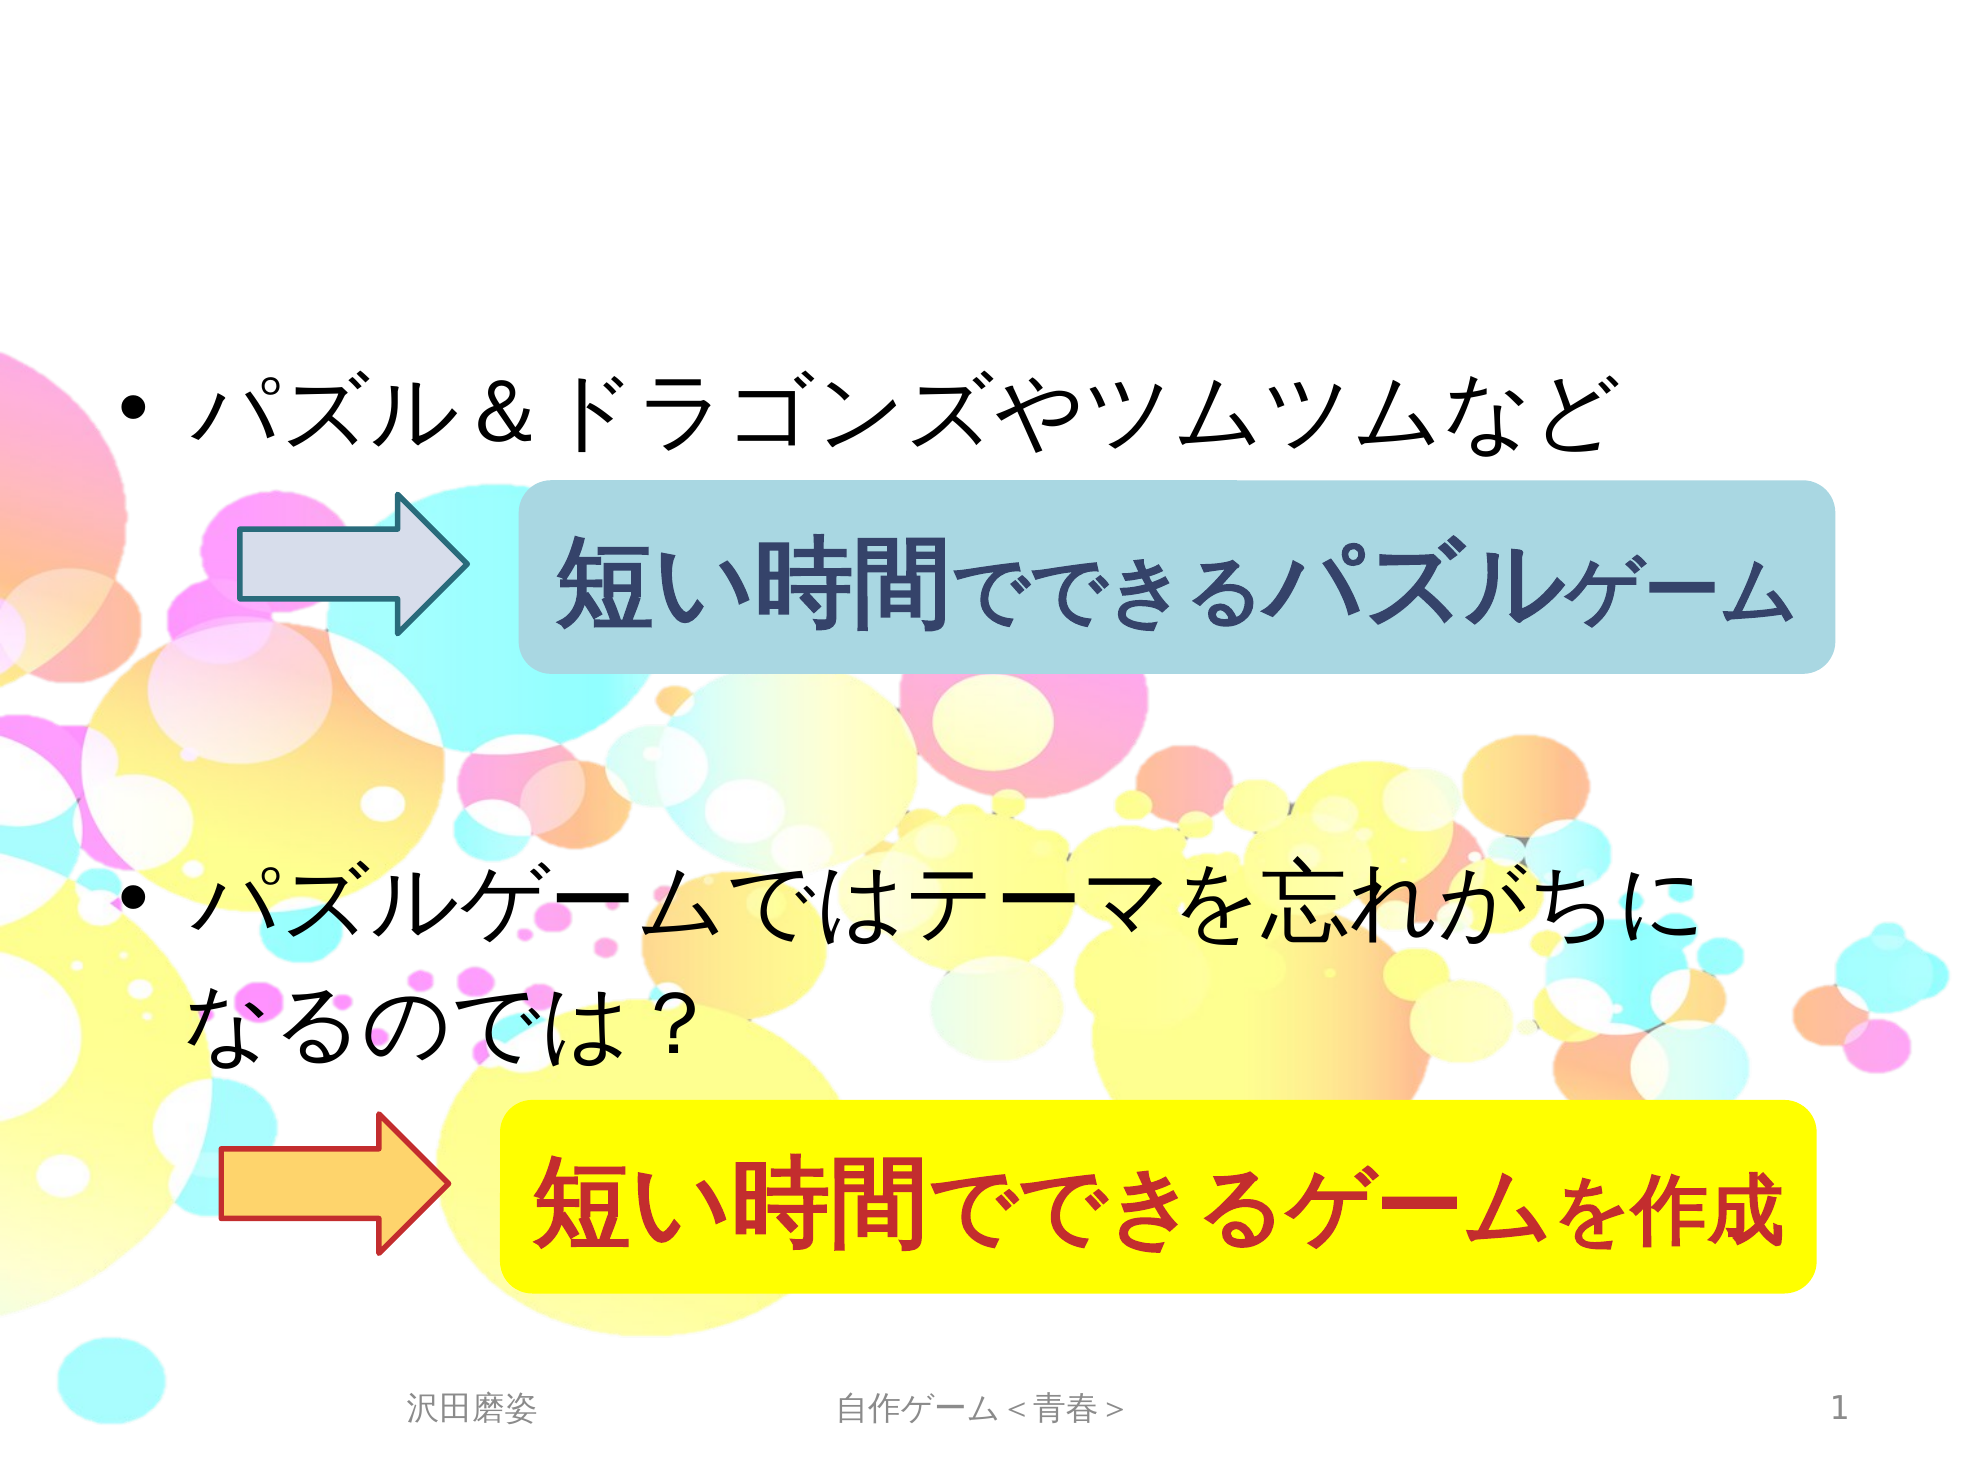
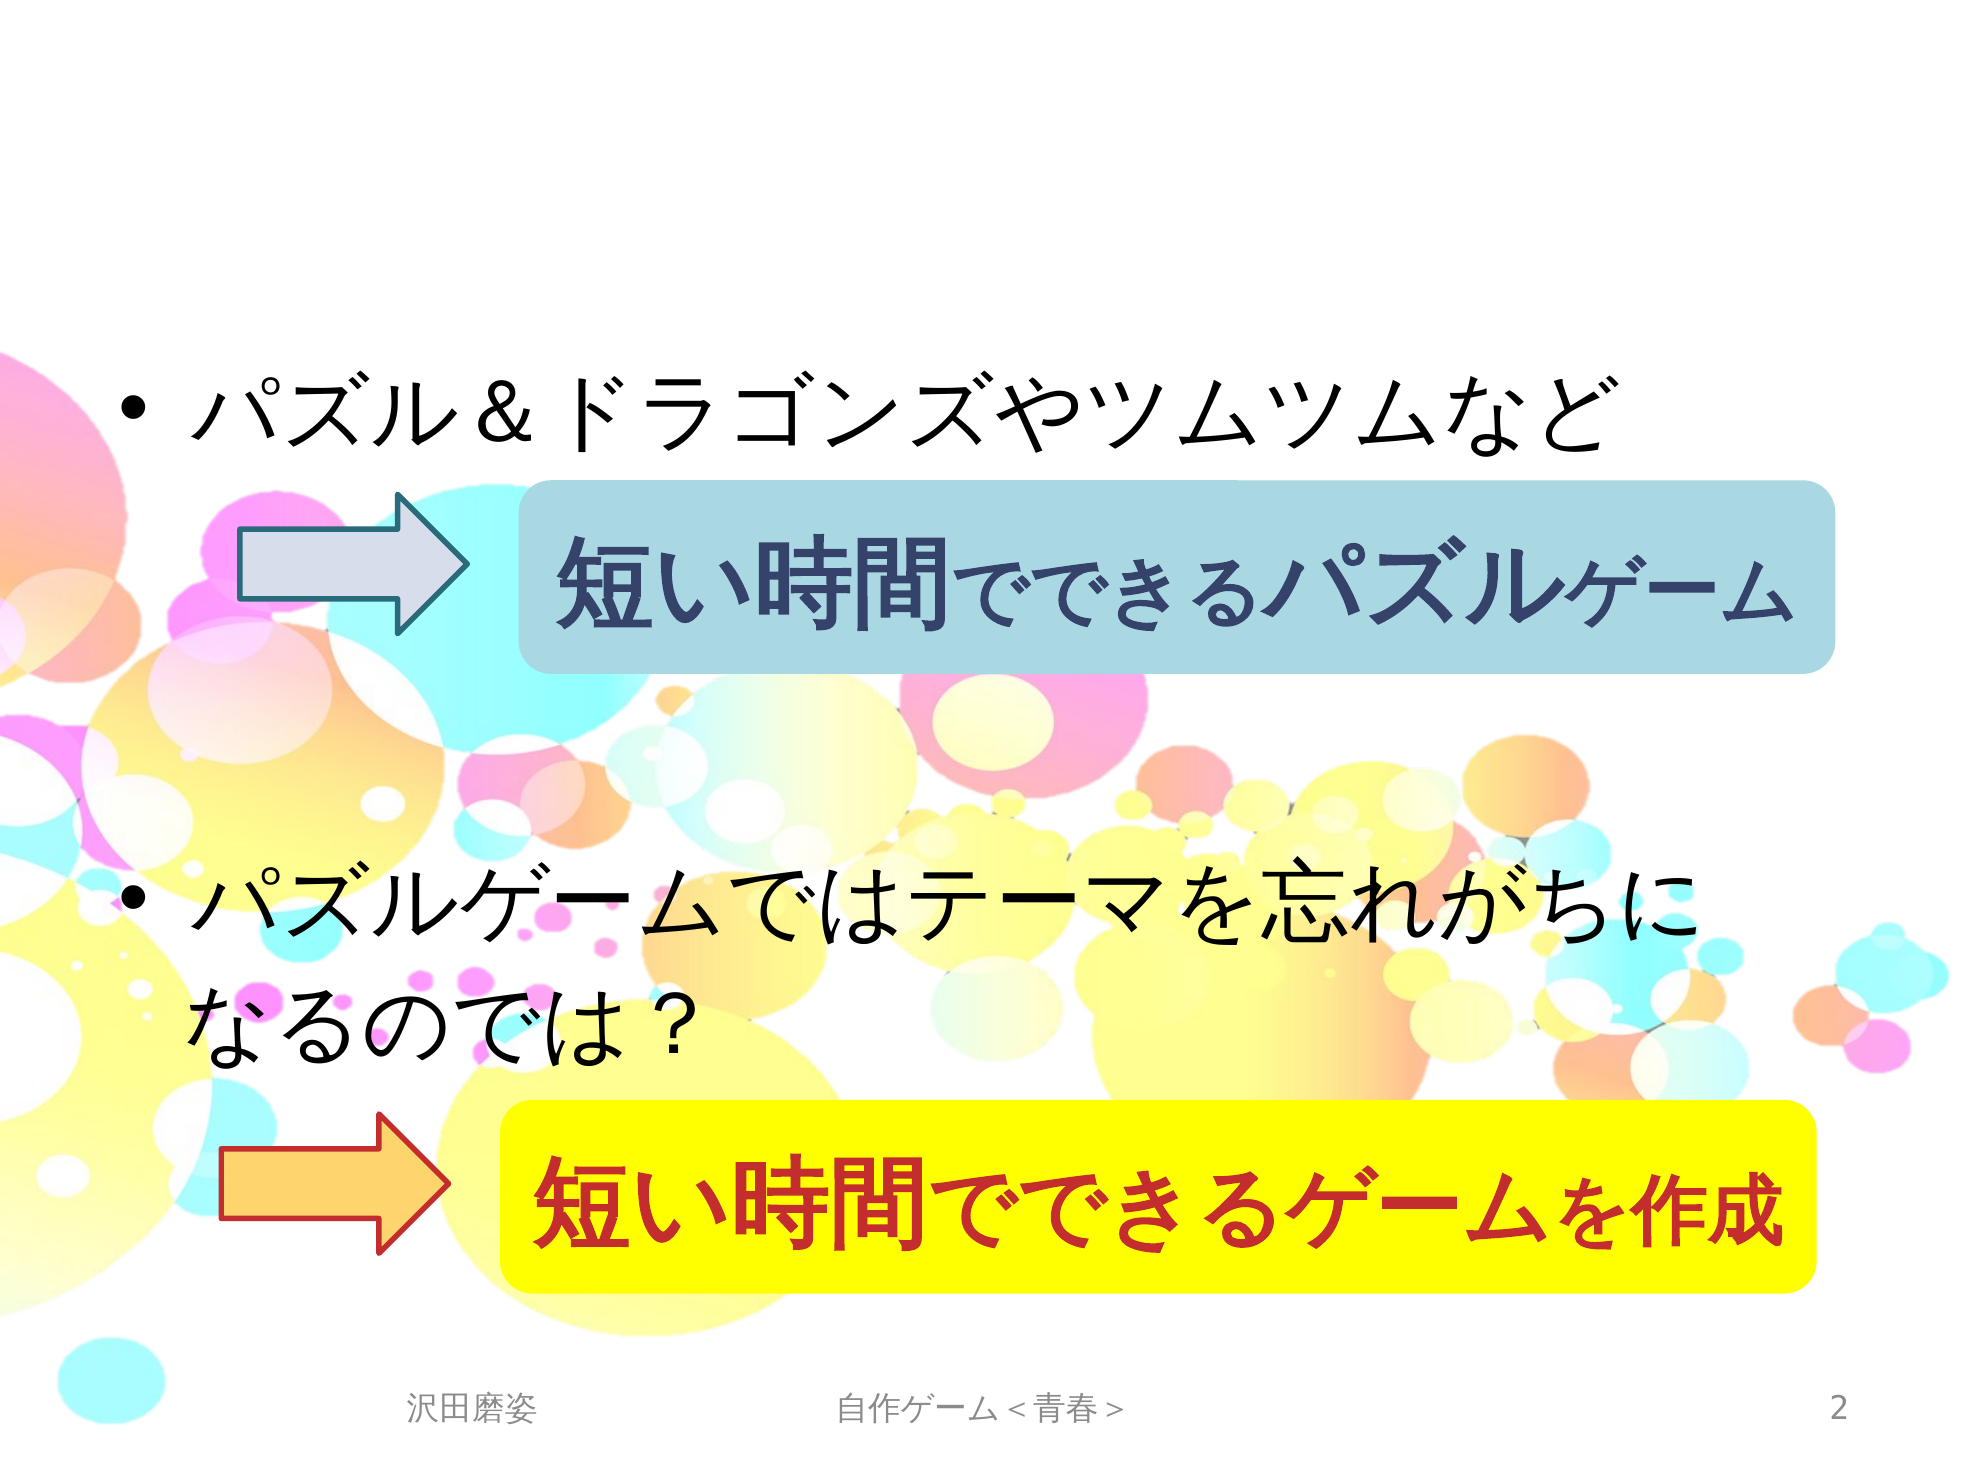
1: 1 -> 2 (1839, 1409)
